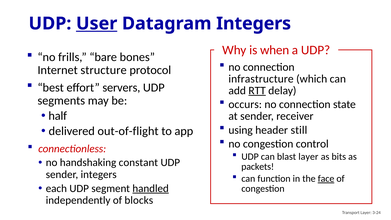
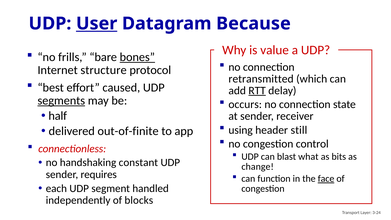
Datagram Integers: Integers -> Because (253, 24)
when: when -> value (275, 50)
bones underline: none -> present (137, 57)
infrastructure: infrastructure -> retransmitted (261, 79)
servers: servers -> caused (121, 87)
segments underline: none -> present (61, 101)
out-of-flight: out-of-flight -> out-of-finite (128, 131)
blast layer: layer -> what (308, 157)
packets: packets -> change (258, 167)
sender integers: integers -> requires (99, 174)
handled underline: present -> none (151, 188)
